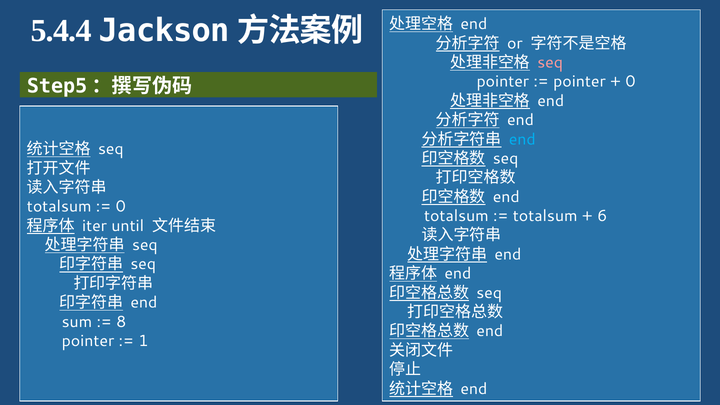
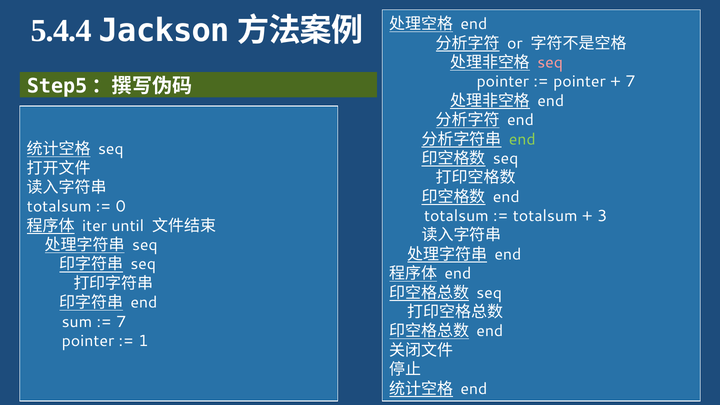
0: 0 -> 7 (630, 82)
end colour: light blue -> light green (522, 139)
6: 6 -> 3 (602, 216)
8: 8 -> 7 (121, 322)
